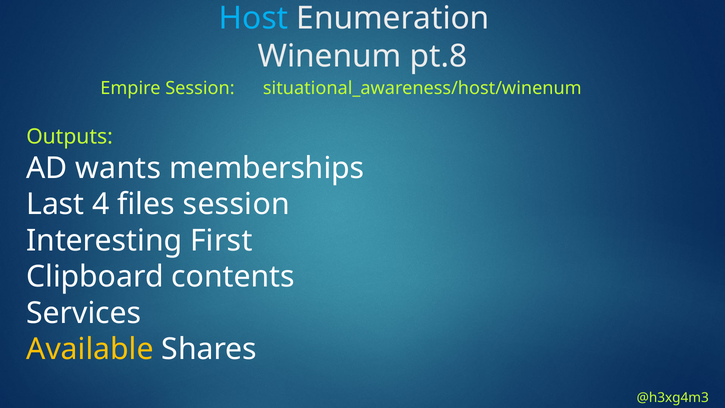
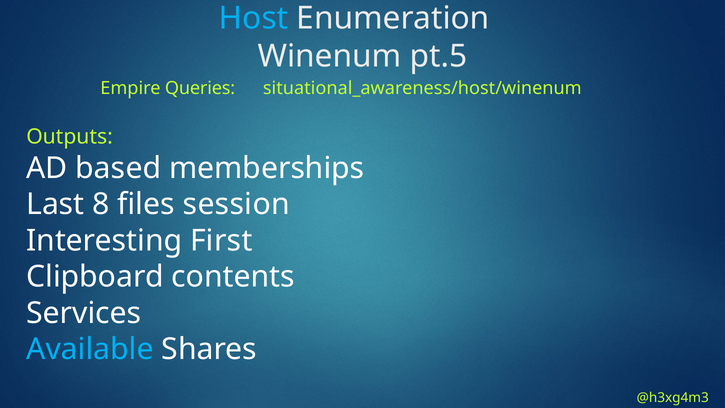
pt.8: pt.8 -> pt.5 (439, 56)
Empire Session: Session -> Queries (200, 88)
wants: wants -> based (118, 168)
4: 4 -> 8 (101, 204)
Available colour: yellow -> light blue (90, 349)
